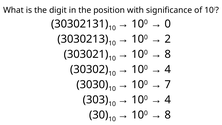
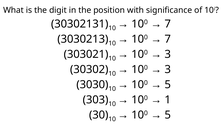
0: 0 -> 7 (168, 24)
2: 2 -> 7 (168, 39)
8: 8 -> 3 (168, 54)
4: 4 -> 3 (168, 69)
7: 7 -> 5 (168, 84)
4: 4 -> 1 (168, 100)
8: 8 -> 5 (168, 115)
